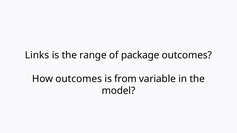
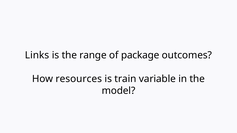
How outcomes: outcomes -> resources (79, 79)
from: from -> train (125, 79)
